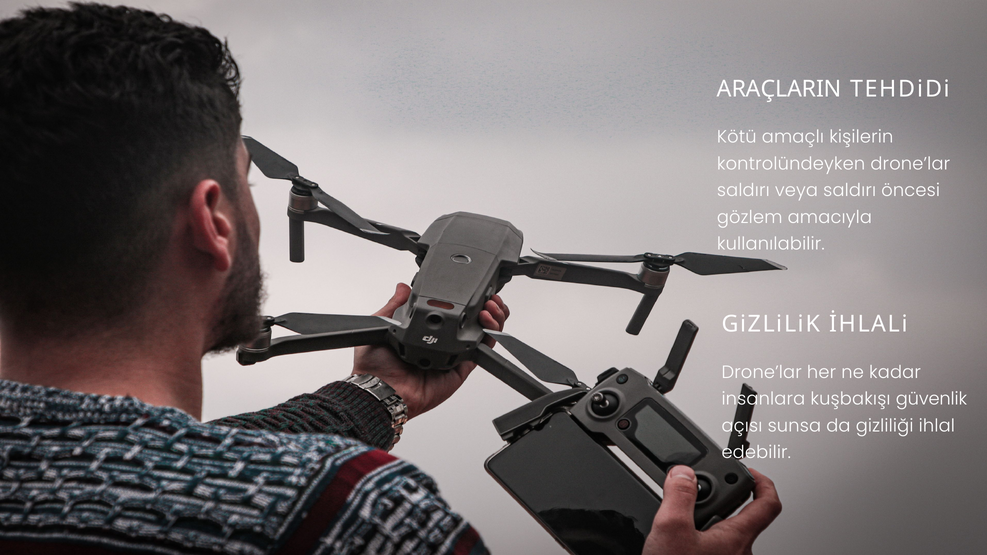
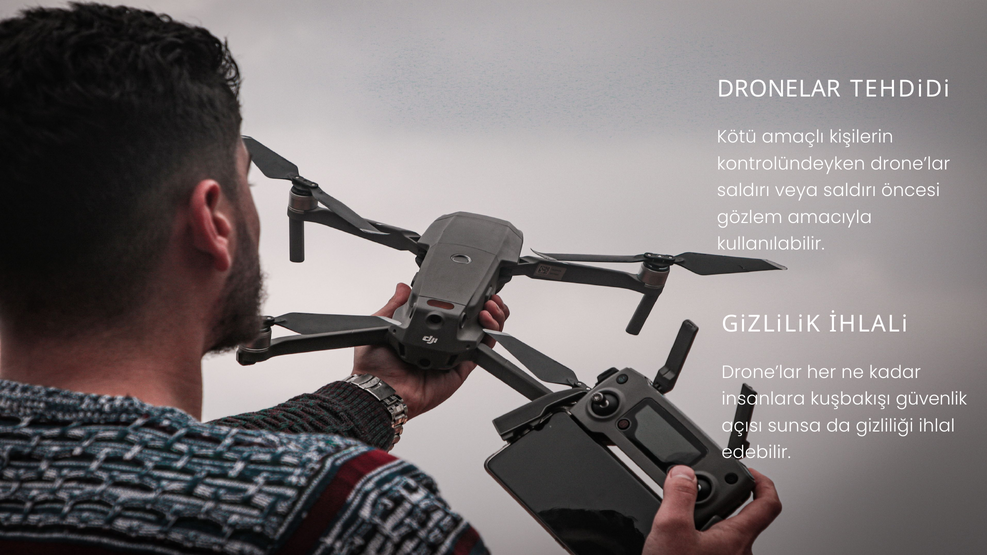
ARAÇLARIN: ARAÇLARIN -> DRONELAR (779, 89)
